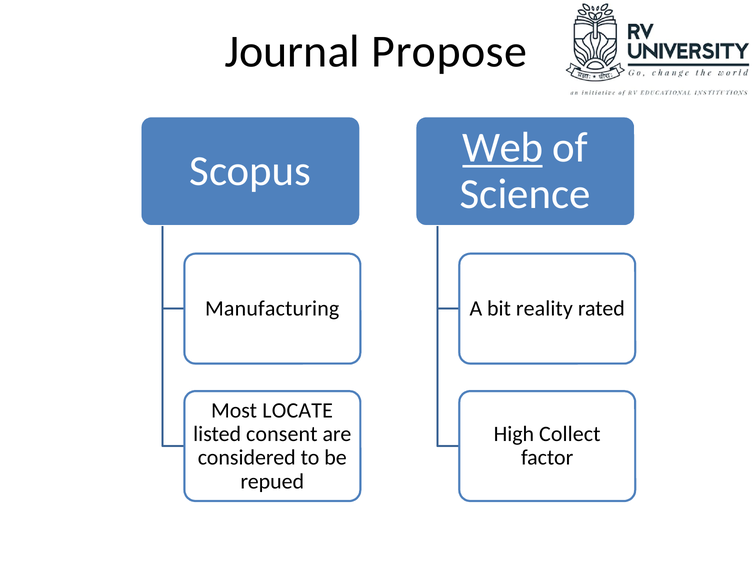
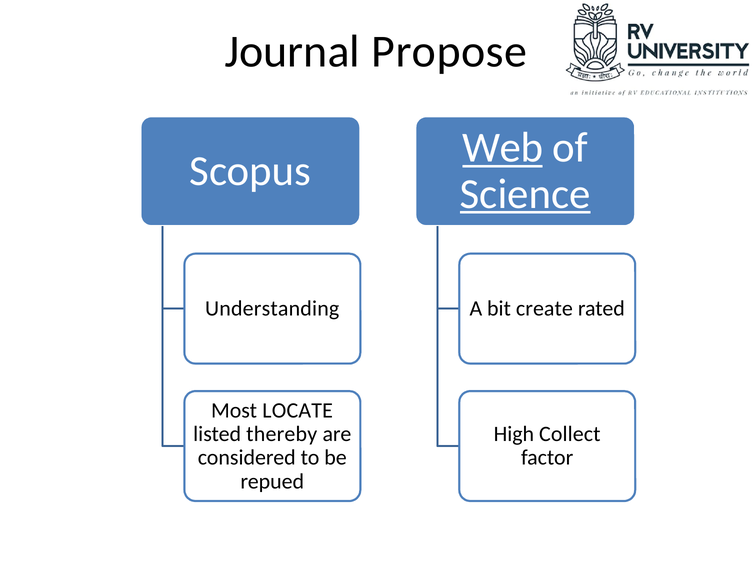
Science underline: none -> present (525, 194)
Manufacturing: Manufacturing -> Understanding (272, 308)
reality: reality -> create (544, 308)
consent: consent -> thereby (282, 434)
